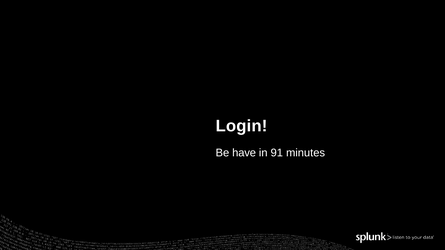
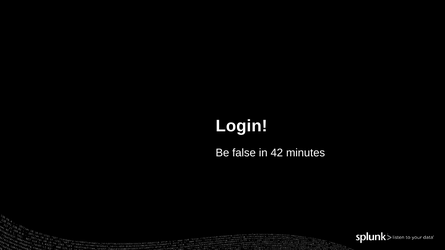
have: have -> false (244, 153)
91: 91 -> 42 (277, 153)
